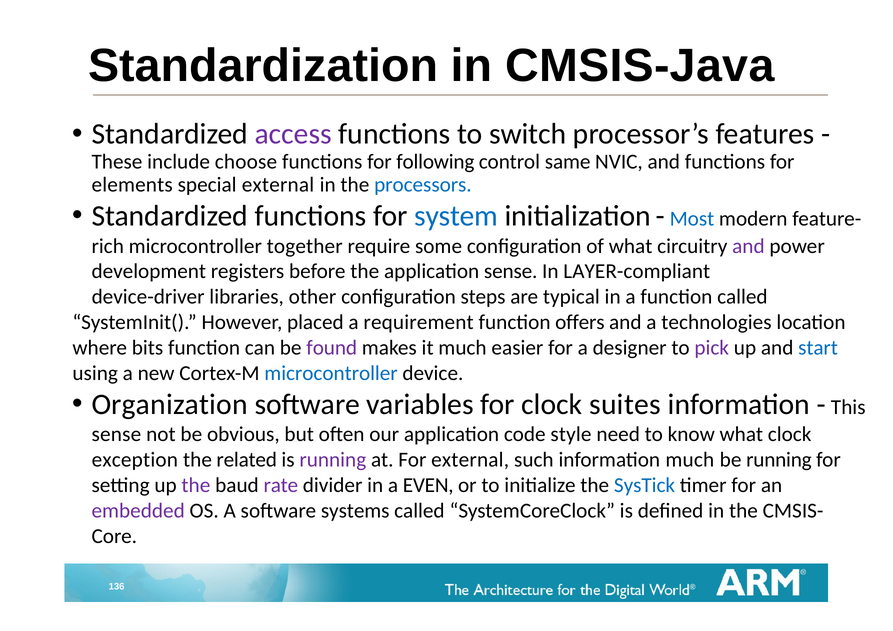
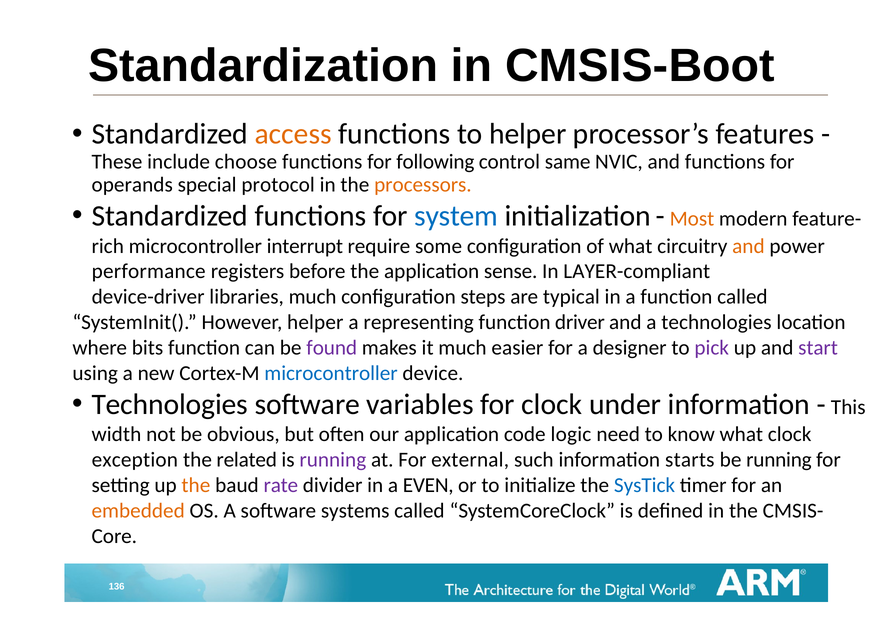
CMSIS-Java: CMSIS-Java -> CMSIS-Boot (640, 66)
access colour: purple -> orange (293, 134)
to switch: switch -> helper (528, 134)
elements: elements -> operands (132, 185)
special external: external -> protocol (278, 185)
processors colour: blue -> orange (423, 185)
Most colour: blue -> orange (692, 219)
together: together -> interrupt (305, 246)
and colour: purple -> orange (748, 246)
development: development -> performance (149, 271)
libraries other: other -> much (313, 297)
However placed: placed -> helper (315, 322)
requirement: requirement -> representing (419, 322)
offers: offers -> driver (580, 322)
start colour: blue -> purple (818, 348)
Organization: Organization -> Technologies (170, 404)
suites: suites -> under (625, 404)
sense: sense -> width (116, 434)
style: style -> logic (571, 434)
information much: much -> starts (690, 460)
the colour: purple -> orange (196, 485)
embedded colour: purple -> orange (138, 511)
